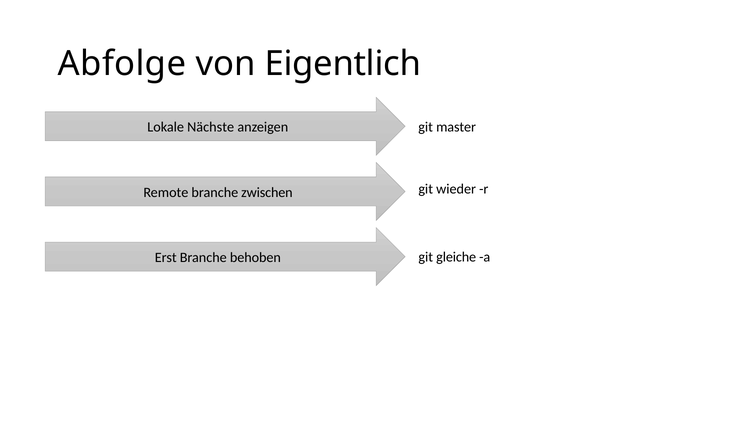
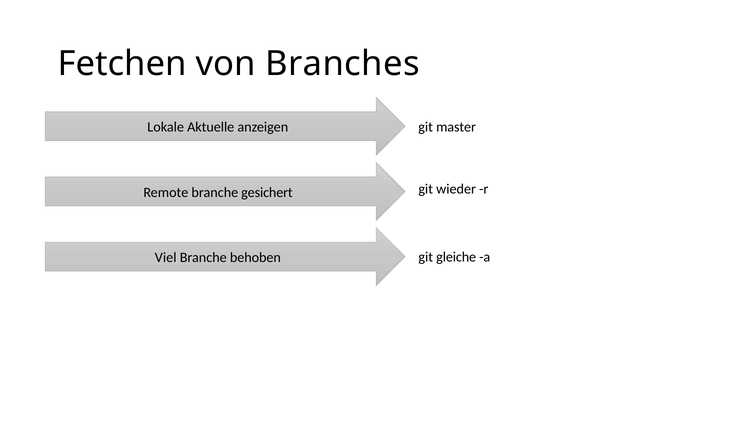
Abfolge: Abfolge -> Fetchen (122, 64)
Eigentlich: Eigentlich -> Branches (343, 64)
Nächste: Nächste -> Aktuelle (211, 127)
zwischen: zwischen -> gesichert (267, 192)
Erst: Erst -> Viel (166, 257)
